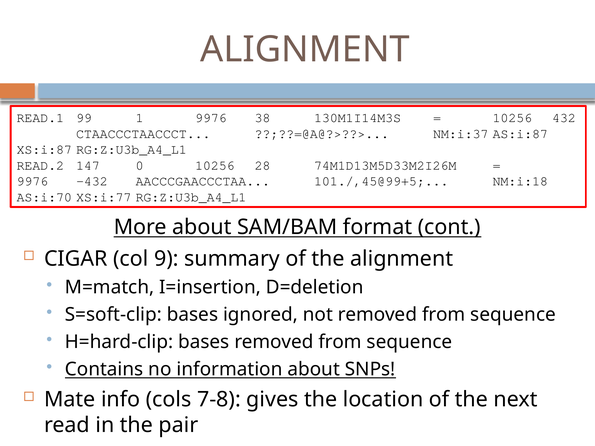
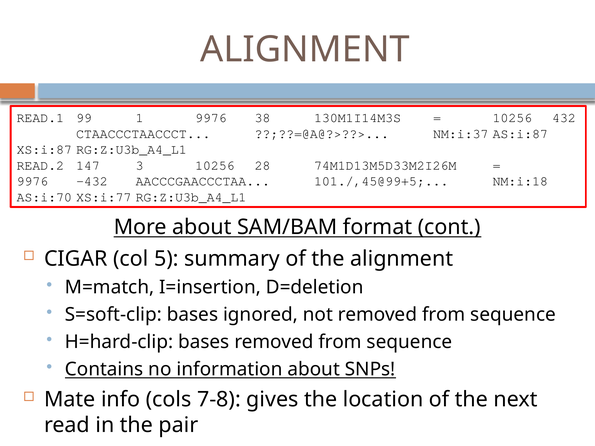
0: 0 -> 3 (140, 165)
9: 9 -> 5 (166, 259)
